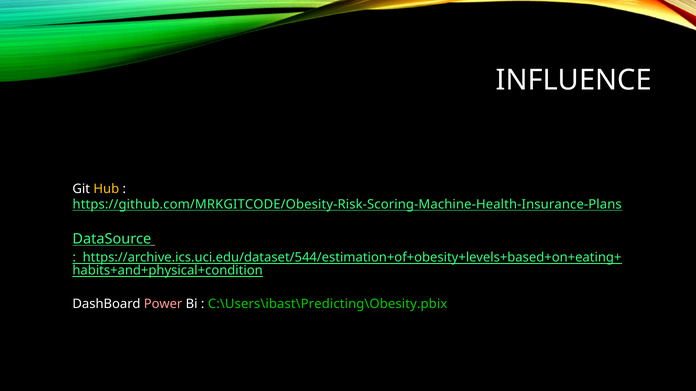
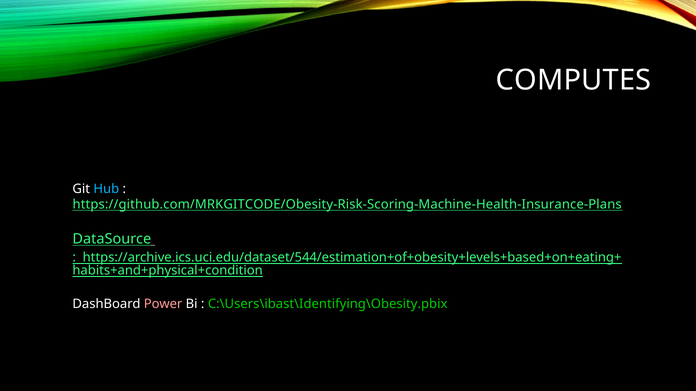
INFLUENCE: INFLUENCE -> COMPUTES (574, 80)
Hub colour: yellow -> light blue (106, 189)
C:\Users\ibast\Predicting\Obesity.pbix: C:\Users\ibast\Predicting\Obesity.pbix -> C:\Users\ibast\Identifying\Obesity.pbix (328, 304)
